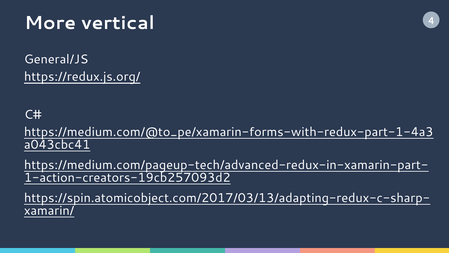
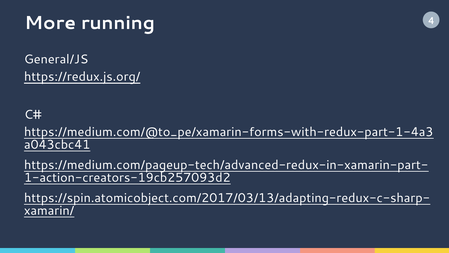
vertical: vertical -> running (118, 23)
